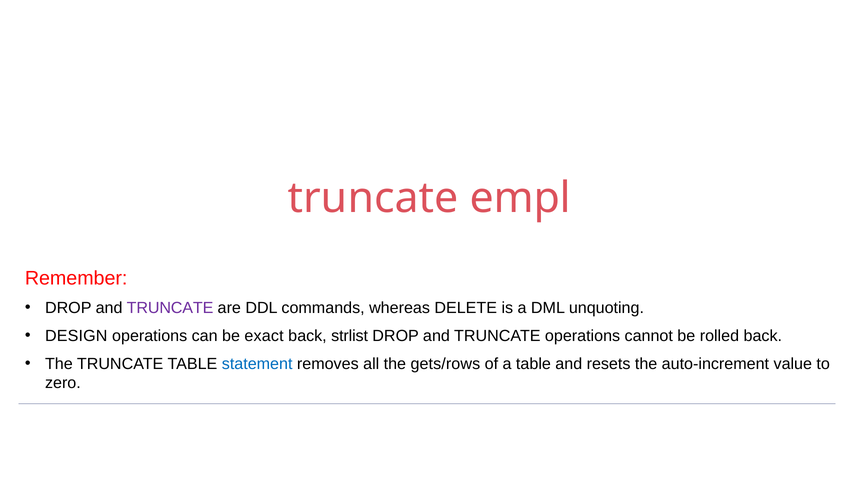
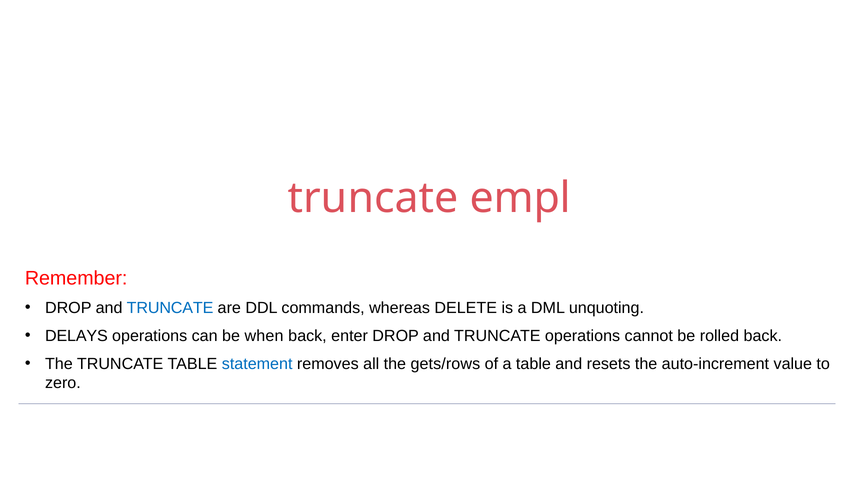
TRUNCATE colour: purple -> blue (170, 308)
DESIGN: DESIGN -> DELAYS (76, 336)
exact: exact -> when (264, 336)
strlist: strlist -> enter (350, 336)
